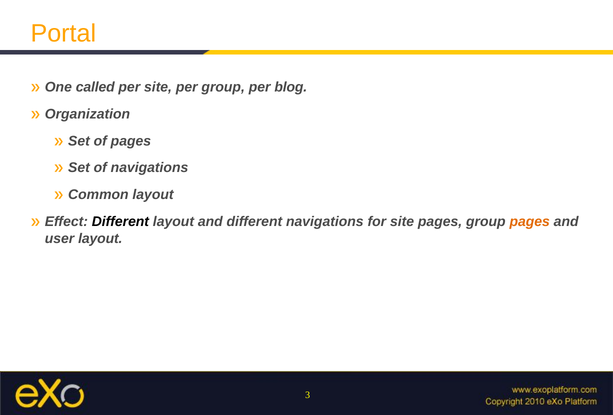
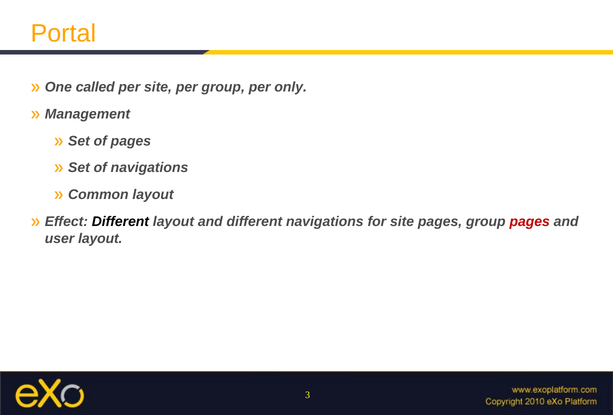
blog: blog -> only (291, 87)
Organization: Organization -> Management (87, 114)
pages colour: orange -> red (530, 222)
